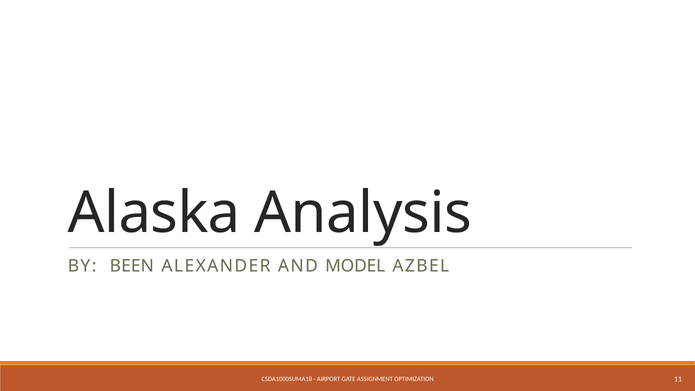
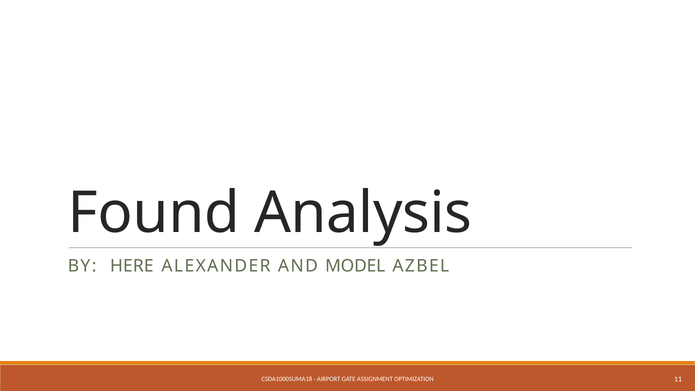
Alaska: Alaska -> Found (154, 213)
BEEN: BEEN -> HERE (132, 266)
